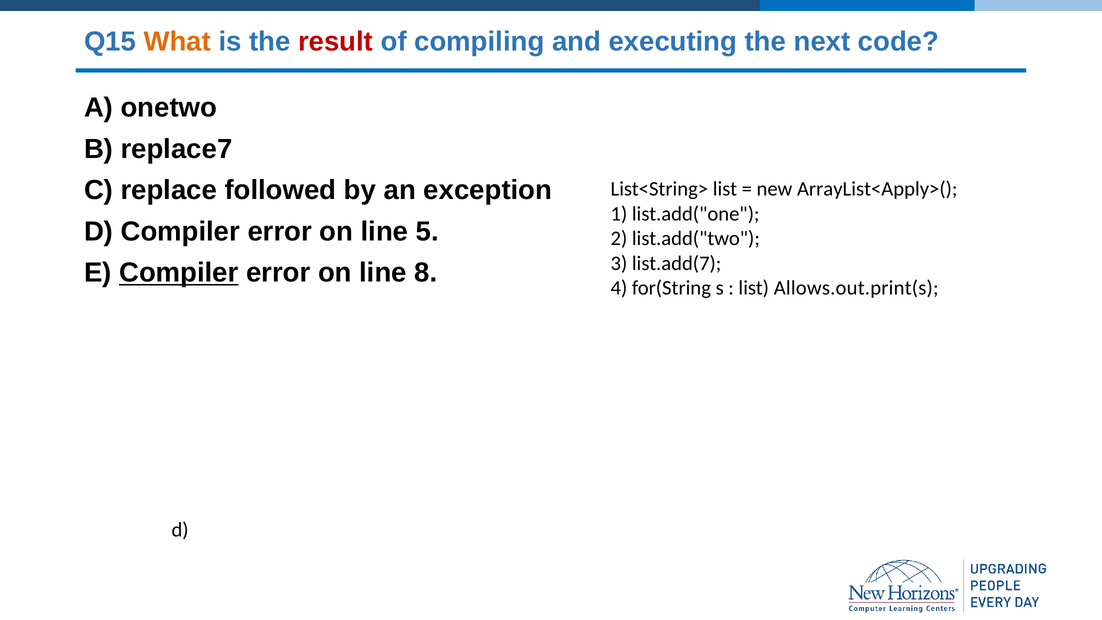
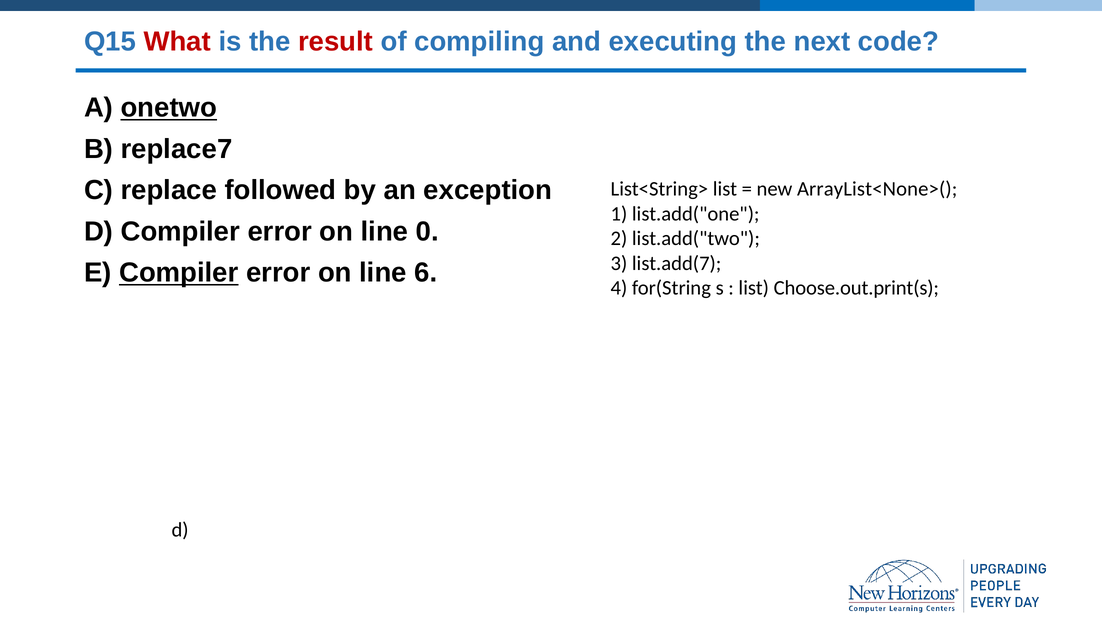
What colour: orange -> red (177, 42)
onetwo underline: none -> present (169, 108)
ArrayList<Apply>(: ArrayList<Apply>( -> ArrayList<None>( (877, 189)
5: 5 -> 0 (427, 232)
8: 8 -> 6 (426, 273)
Allows.out.print(s: Allows.out.print(s -> Choose.out.print(s (856, 288)
